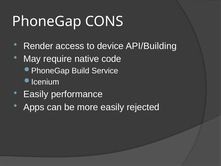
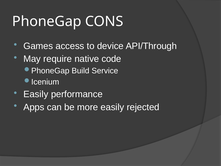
Render: Render -> Games (38, 46)
API/Building: API/Building -> API/Through (151, 46)
